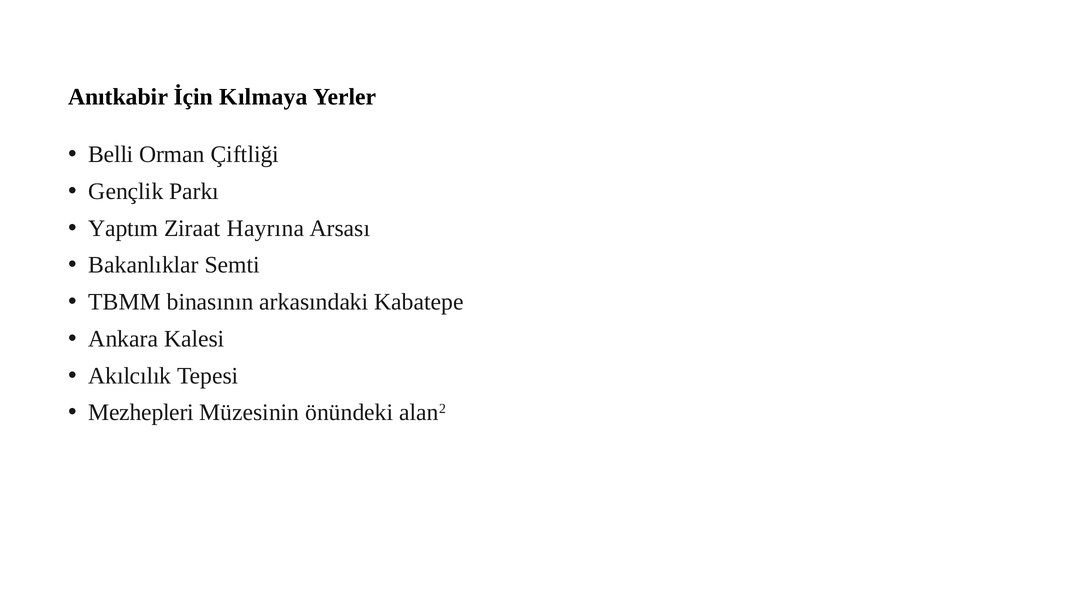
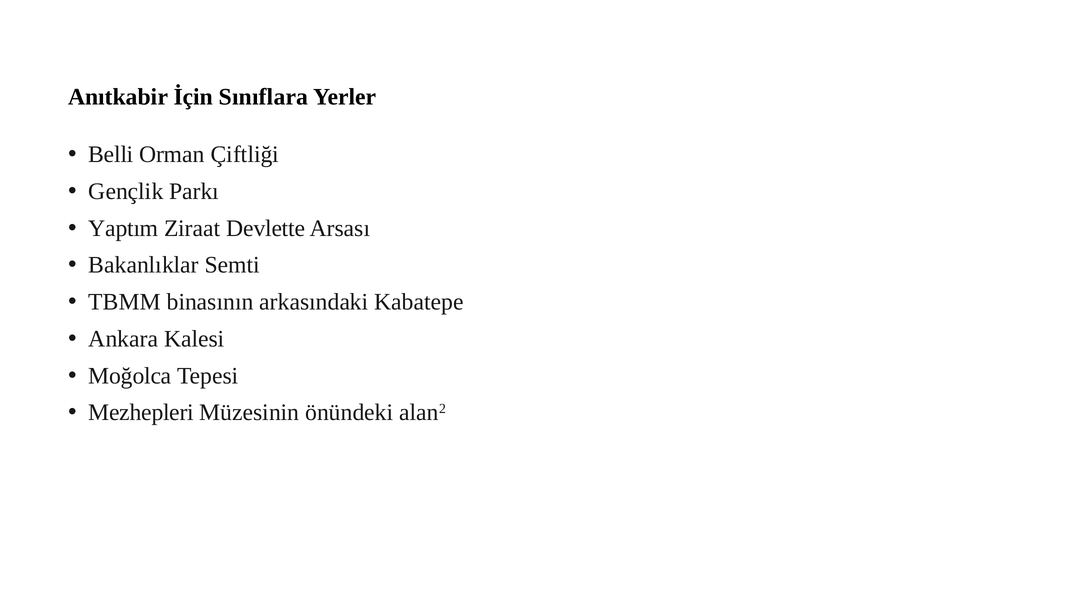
Kılmaya: Kılmaya -> Sınıflara (264, 97)
Hayrına: Hayrına -> Devlette (266, 228)
Akılcılık: Akılcılık -> Moğolca (130, 376)
